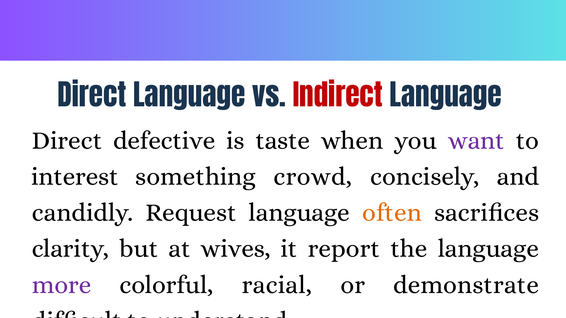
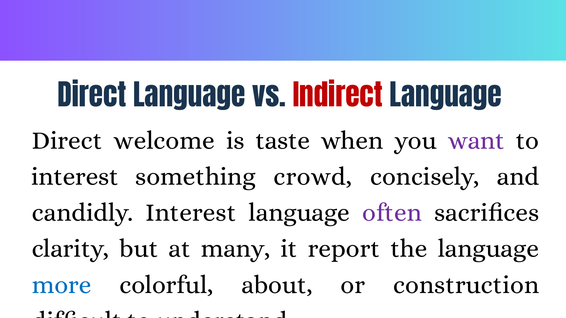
defective: defective -> welcome (164, 141)
candidly Request: Request -> Interest (191, 213)
often colour: orange -> purple (392, 213)
wives: wives -> many (236, 249)
more colour: purple -> blue (62, 285)
racial: racial -> about (277, 285)
demonstrate: demonstrate -> construction (466, 285)
